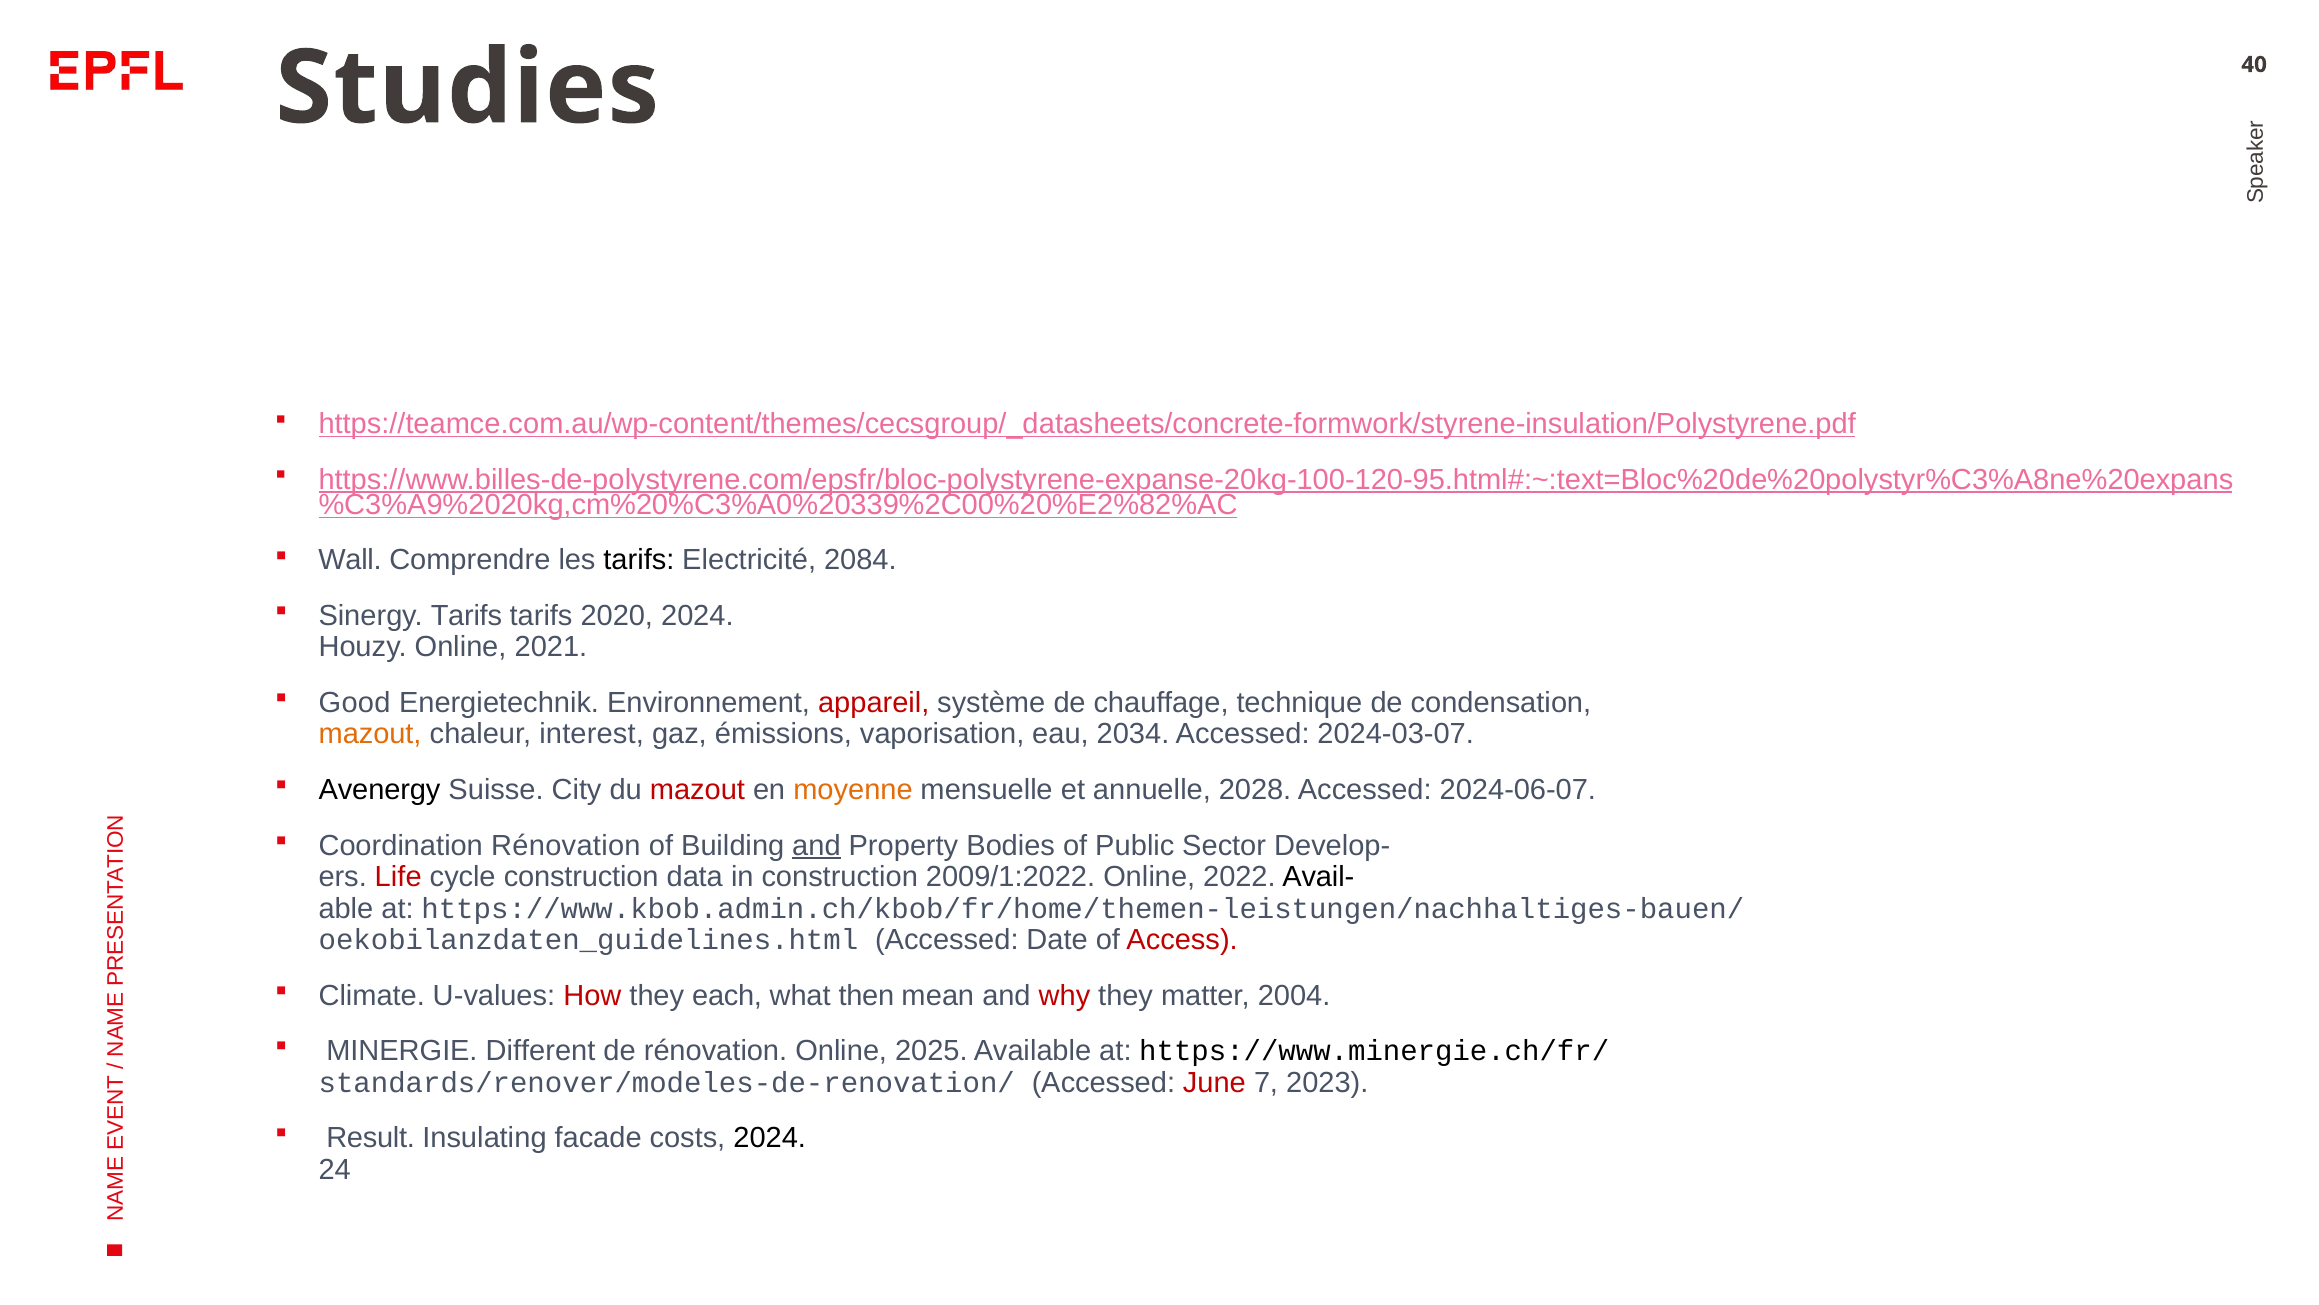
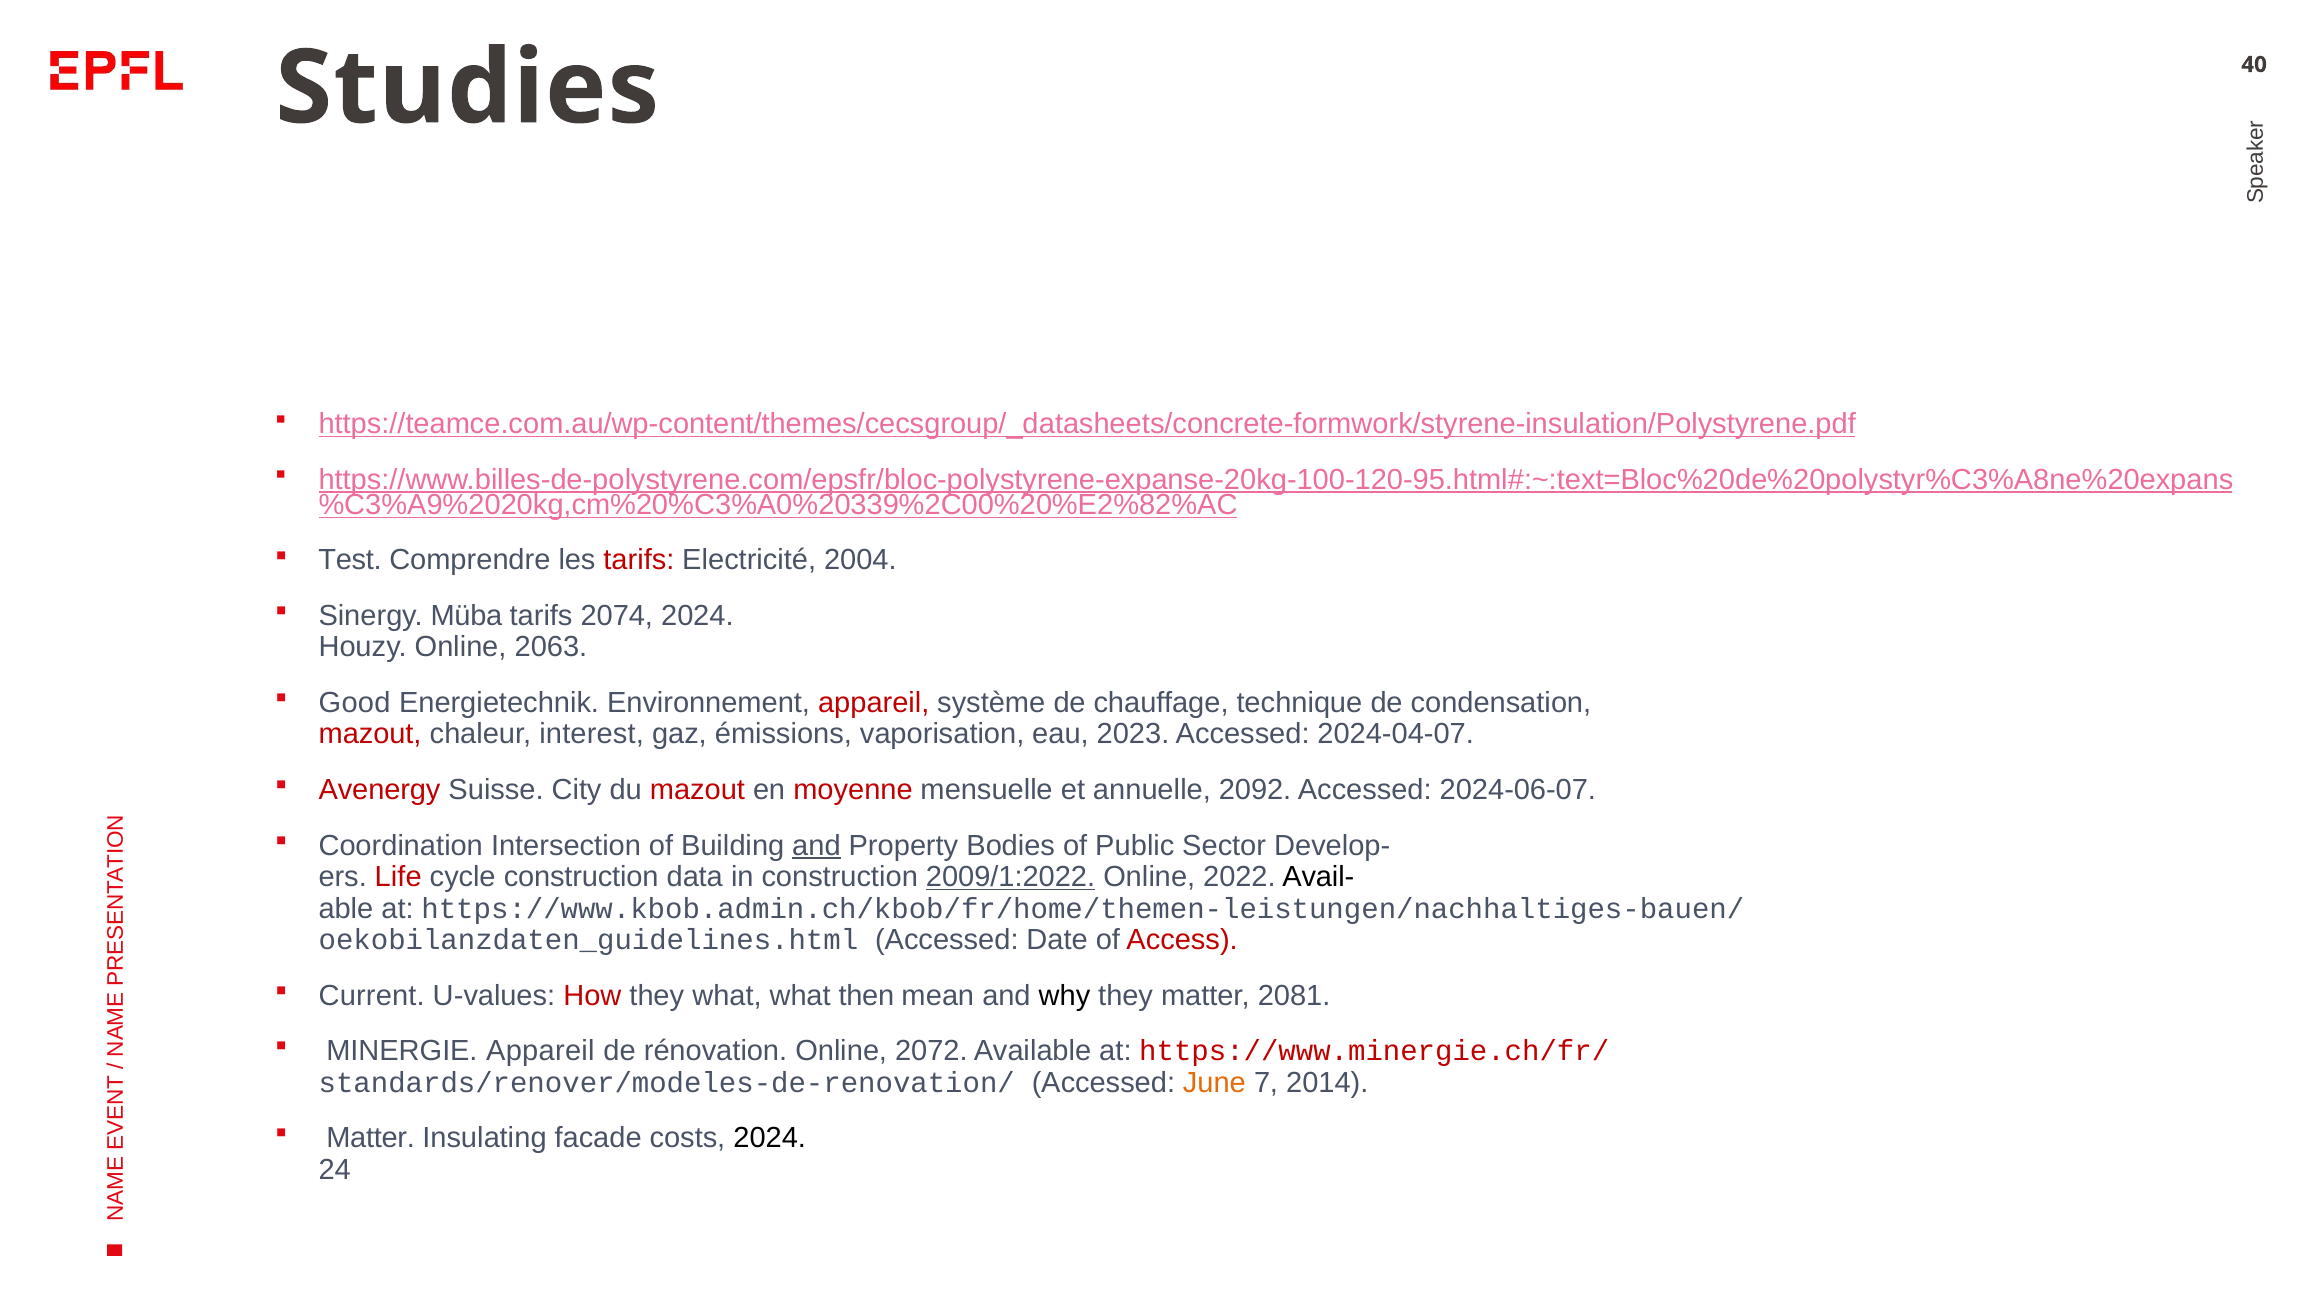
Wall: Wall -> Test (350, 560)
tarifs colour: black -> red (639, 560)
2084: 2084 -> 2004 (860, 560)
Sinergy Tarifs: Tarifs -> Müba (466, 616)
2020: 2020 -> 2074 (617, 616)
2021: 2021 -> 2063 (551, 647)
mazout colour: orange -> red (370, 734)
2034: 2034 -> 2023 (1133, 734)
2024-03-07: 2024-03-07 -> 2024-04-07 (1396, 734)
Avenergy colour: black -> red (380, 790)
moyenne colour: orange -> red (853, 790)
2028: 2028 -> 2092 (1255, 790)
Coordination Rénovation: Rénovation -> Intersection (566, 845)
2009/1:2022 underline: none -> present (1011, 877)
Climate: Climate -> Current (372, 995)
they each: each -> what (727, 995)
why colour: red -> black (1065, 995)
2004: 2004 -> 2081 (1294, 995)
MINERGIE Different: Different -> Appareil (540, 1051)
2025: 2025 -> 2072 (931, 1051)
https://www.minergie.ch/fr/ colour: black -> red (1374, 1051)
June colour: red -> orange (1214, 1082)
2023: 2023 -> 2014 (1327, 1082)
Result: Result -> Matter (371, 1138)
